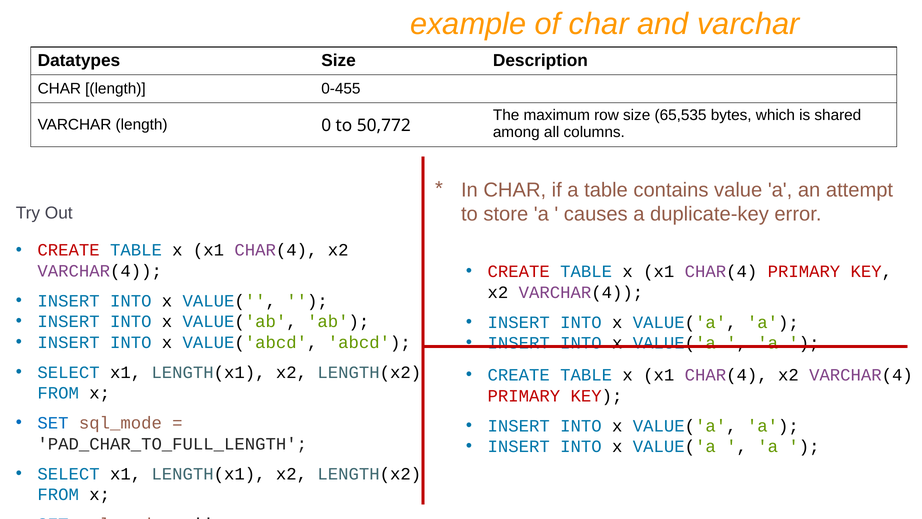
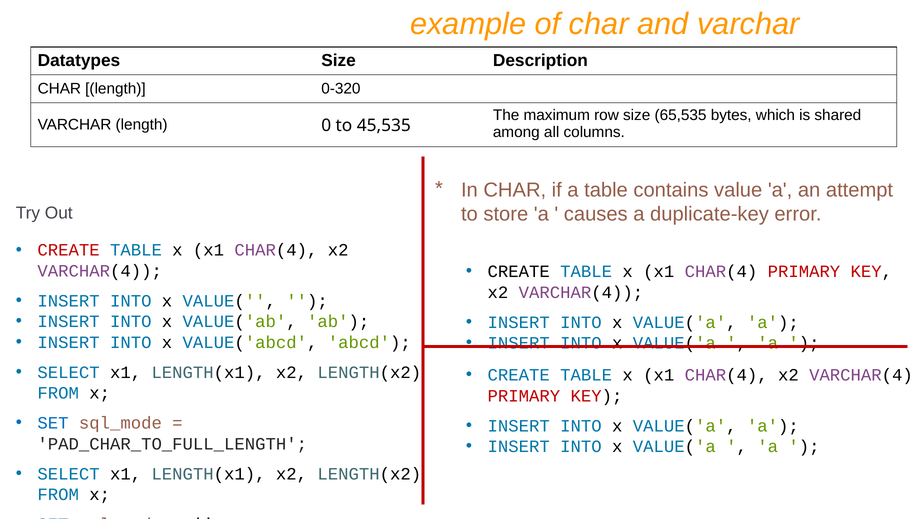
0-455: 0-455 -> 0-320 (341, 89)
50,772: 50,772 -> 45,535 (384, 126)
CREATE colour: red -> black (519, 271)
